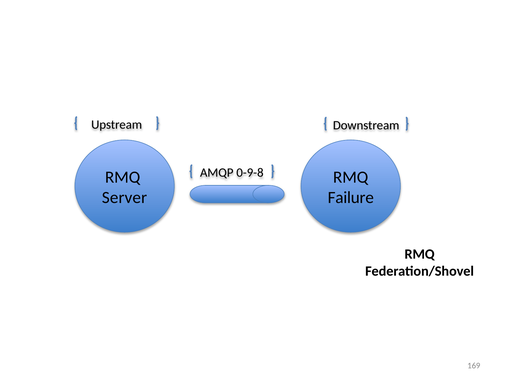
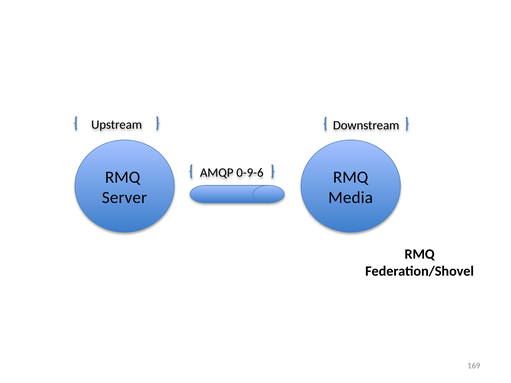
0-9-8: 0-9-8 -> 0-9-6 (250, 173)
Failure: Failure -> Media (351, 198)
